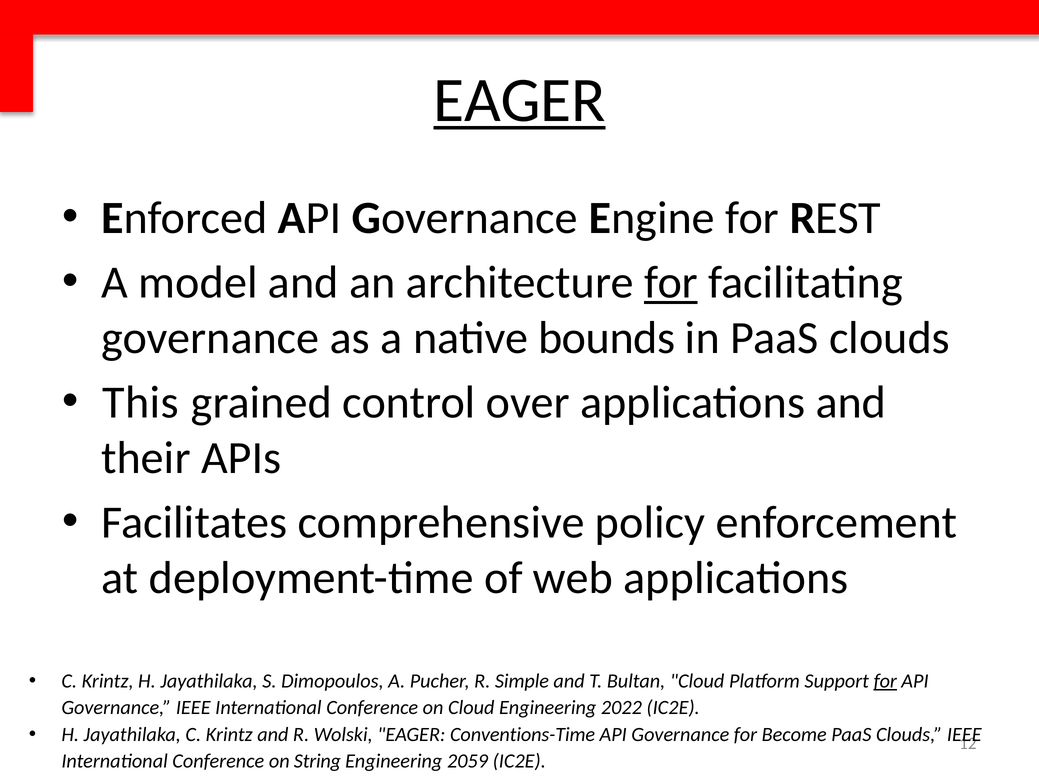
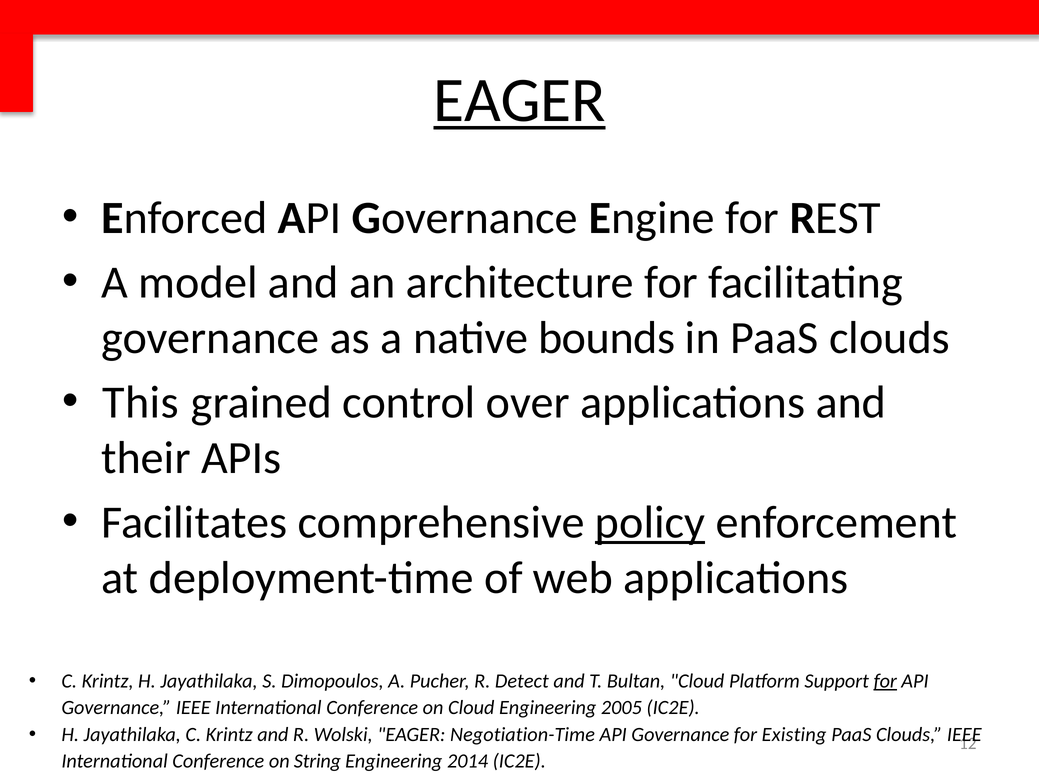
for underline: present -> none (671, 283)
policy underline: none -> present (650, 523)
Simple: Simple -> Detect (522, 681)
2022: 2022 -> 2005 (621, 708)
Conventions-Time: Conventions-Time -> Negotiation-Time (522, 735)
Become: Become -> Existing (794, 735)
2059: 2059 -> 2014 (468, 761)
